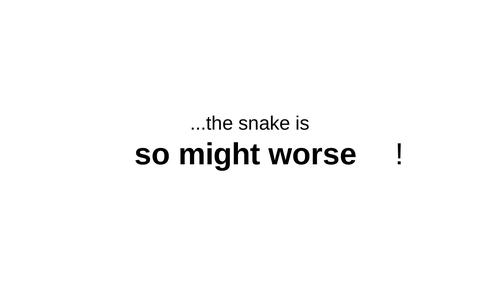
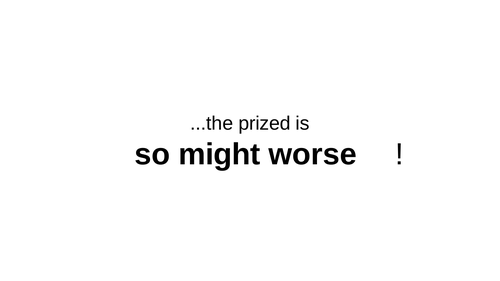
snake: snake -> prized (264, 124)
